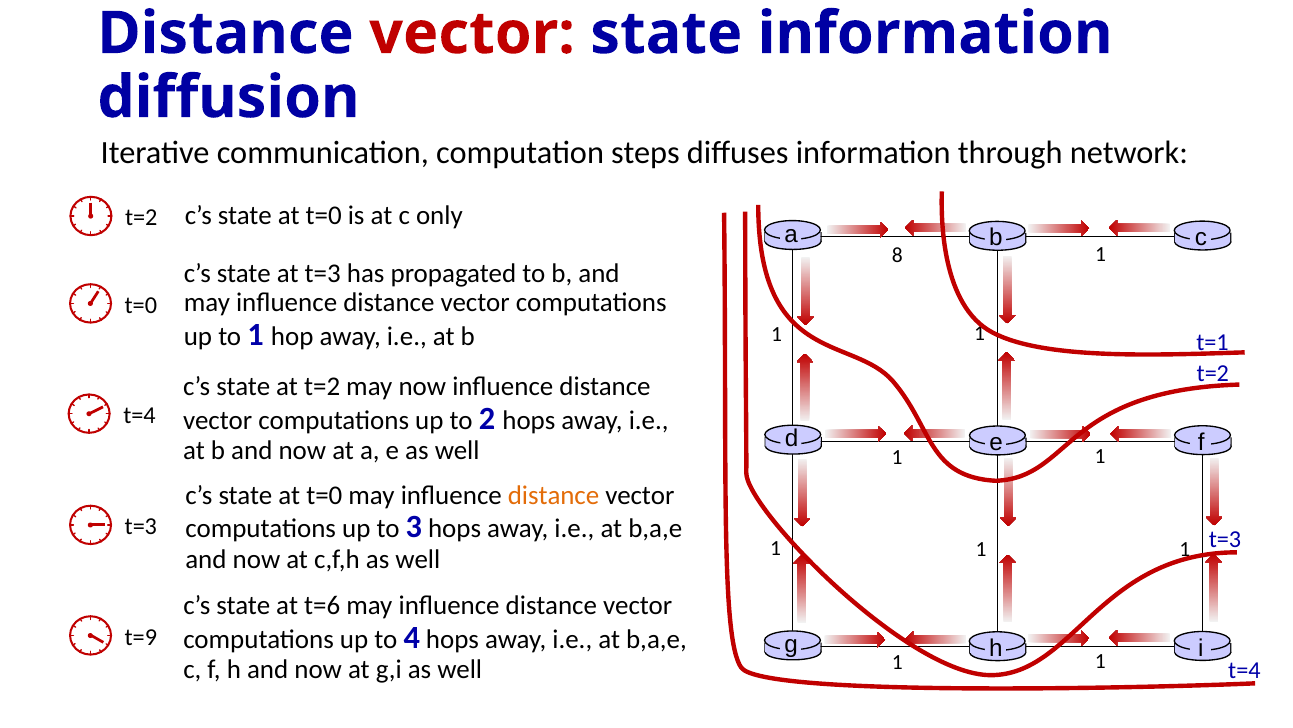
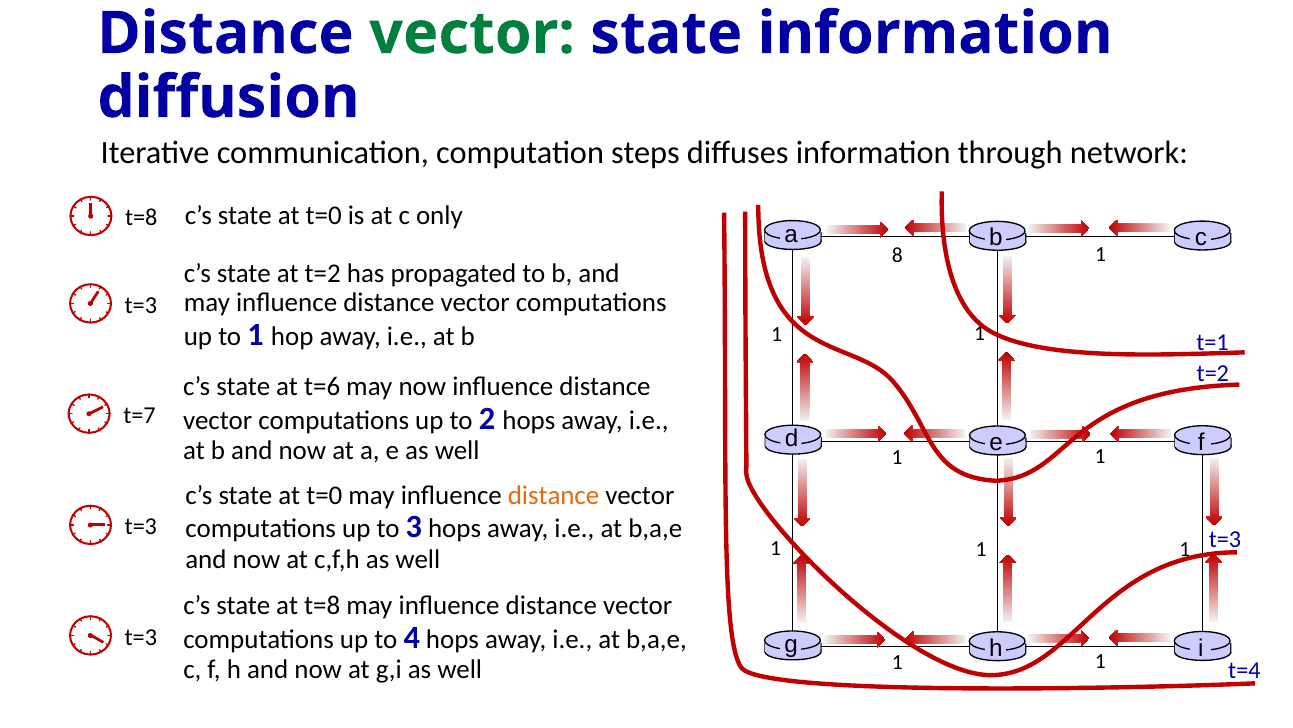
vector colour: red -> green (472, 34)
t=2: t=2 -> t=8 (141, 217)
at t=3: t=3 -> t=2 (323, 274)
t=0: t=0 -> t=3 (141, 305)
at t=2: t=2 -> t=6 (322, 387)
t=4: t=4 -> t=7 (139, 415)
at t=6: t=6 -> t=8 (322, 605)
t=9: t=9 -> t=3 (141, 636)
